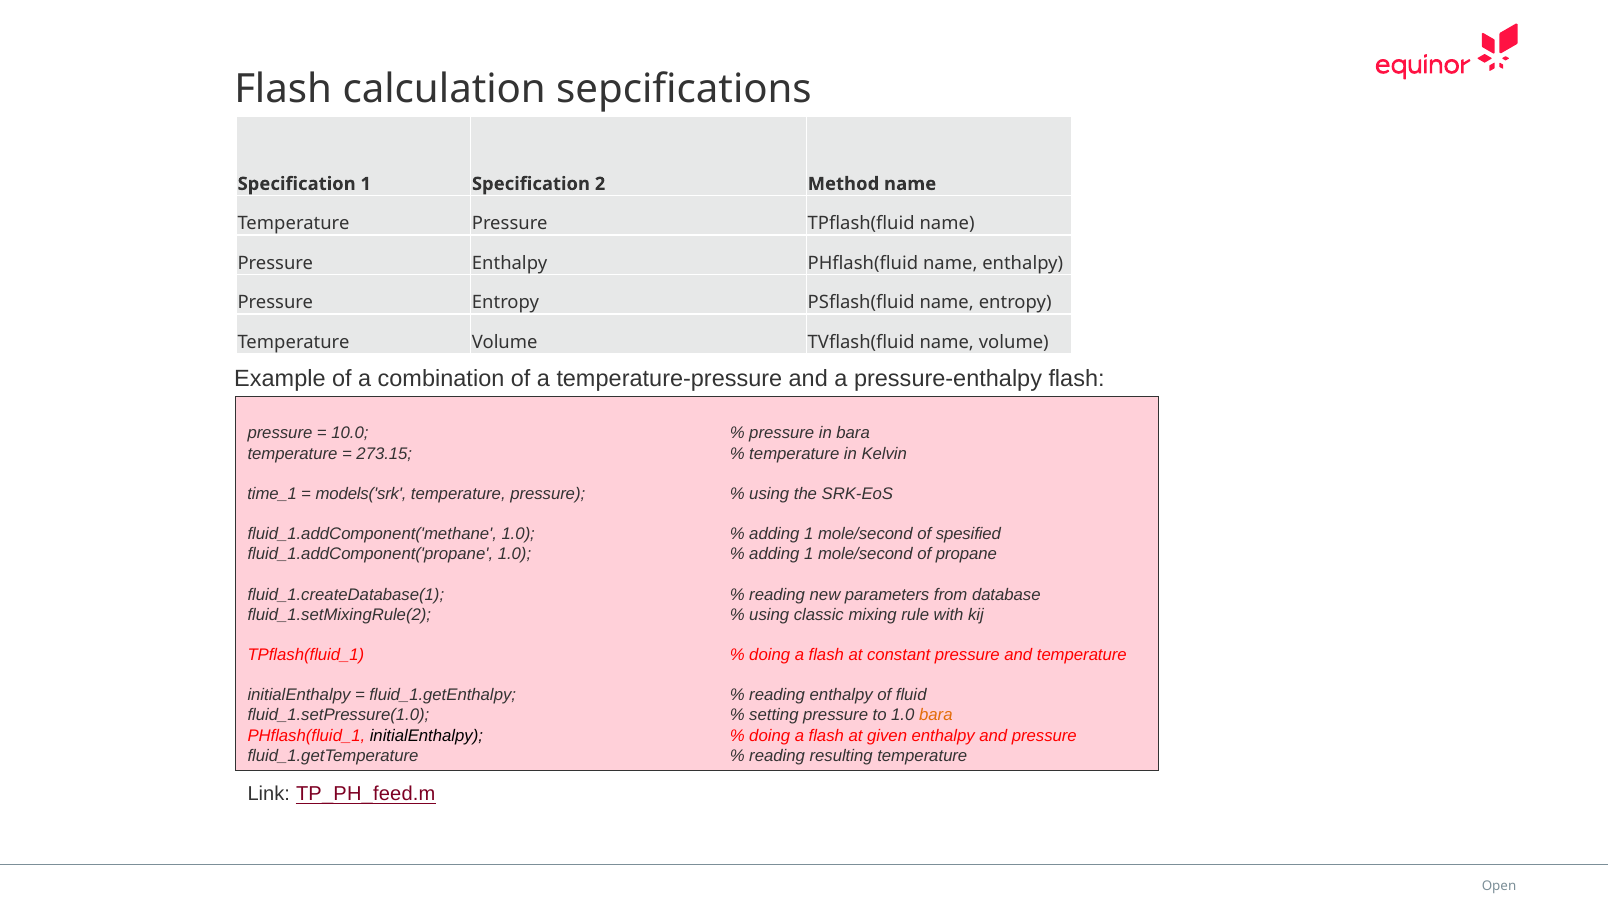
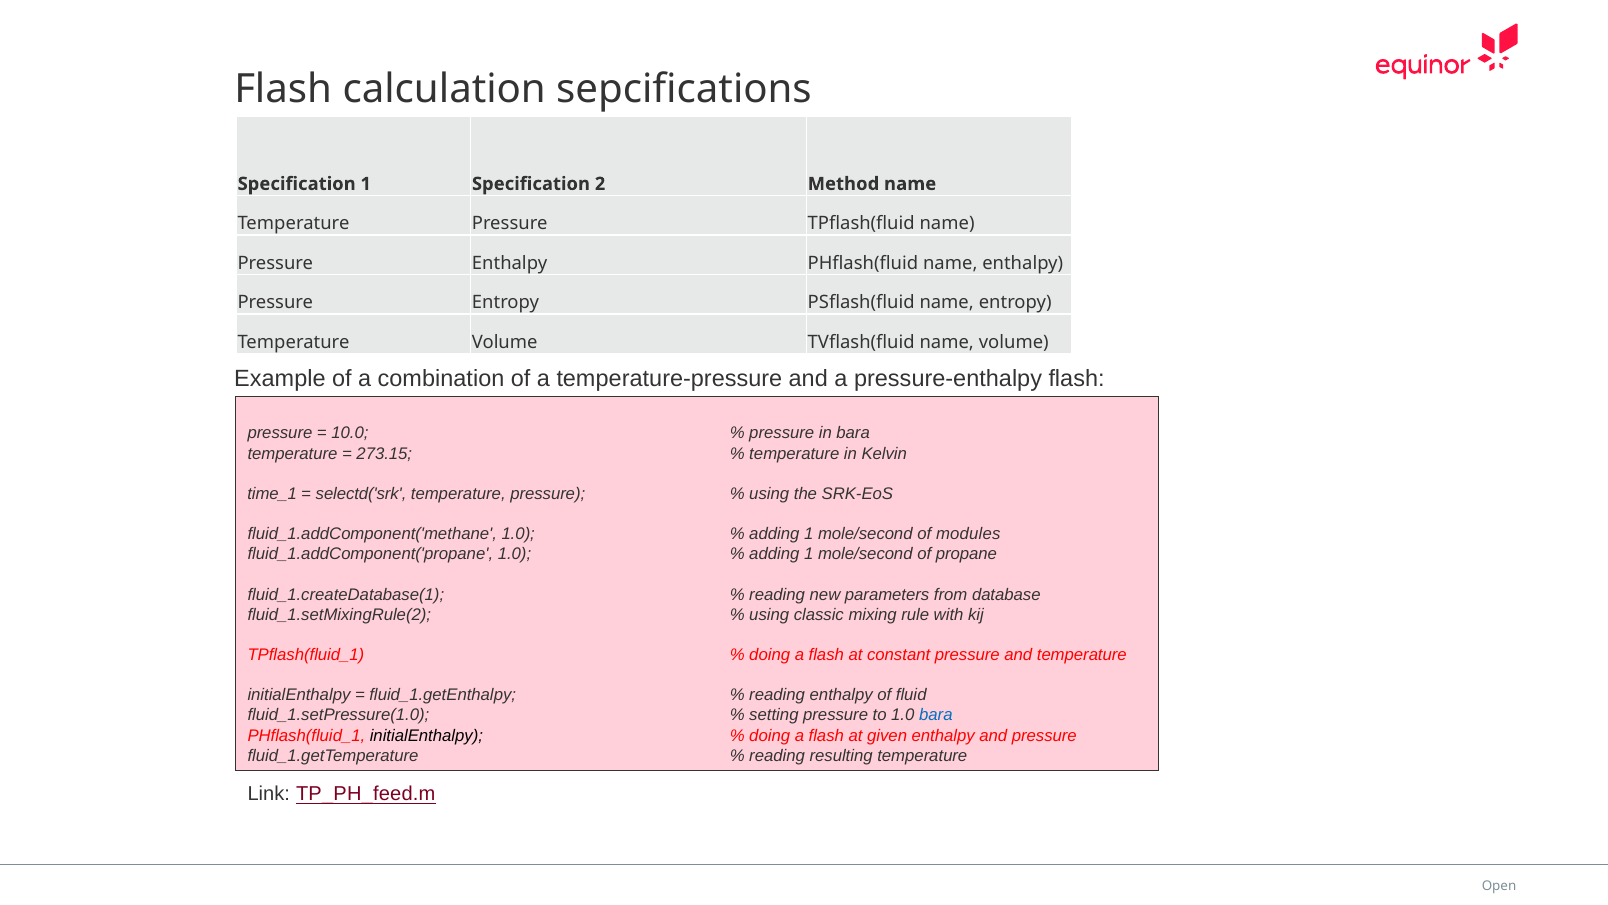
models('srk: models('srk -> selectd('srk (361, 494)
spesified: spesified -> modules (968, 534)
bara colour: orange -> blue (936, 715)
